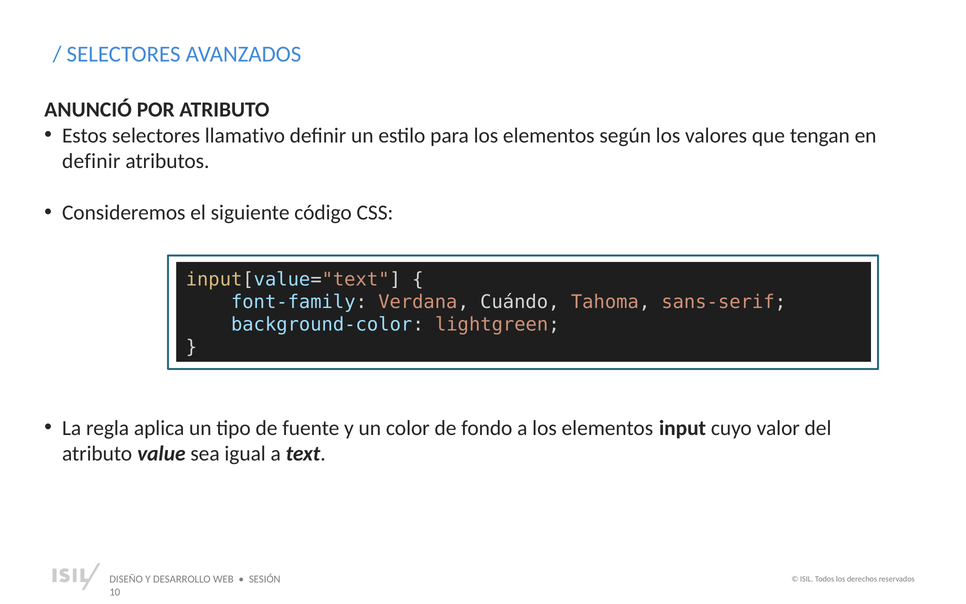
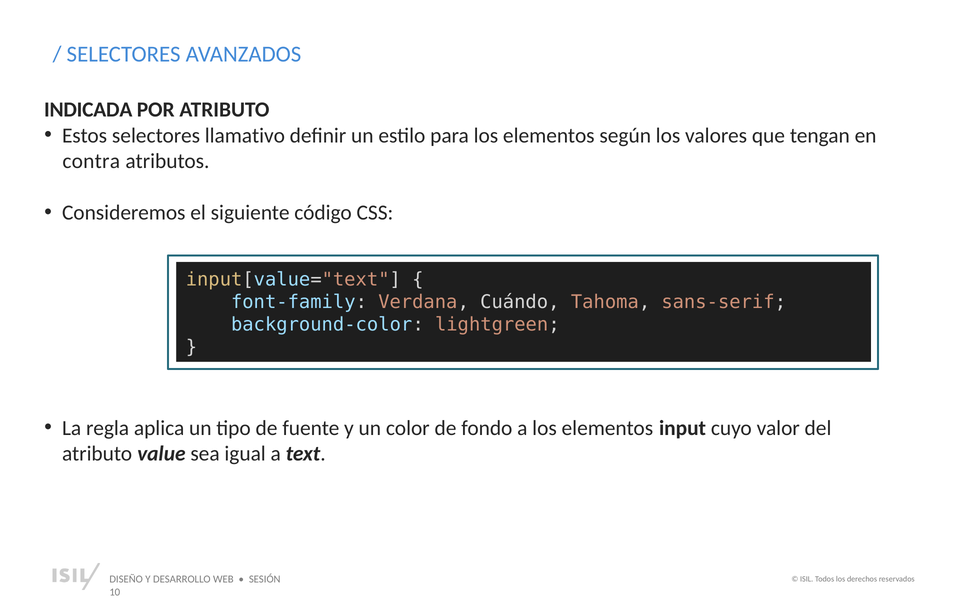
ANUNCIÓ: ANUNCIÓ -> INDICADA (88, 110)
definir: definir -> contra (91, 161)
